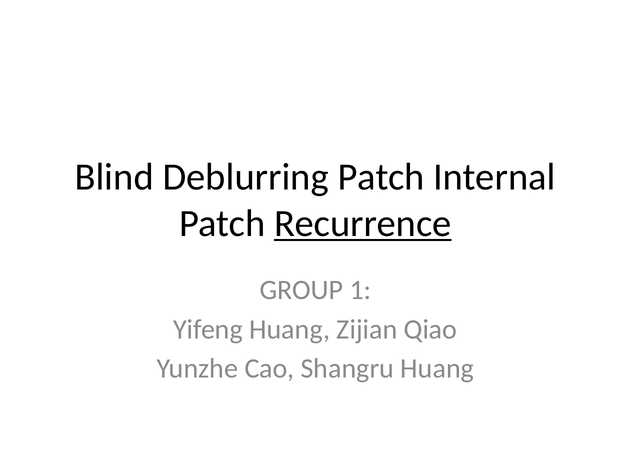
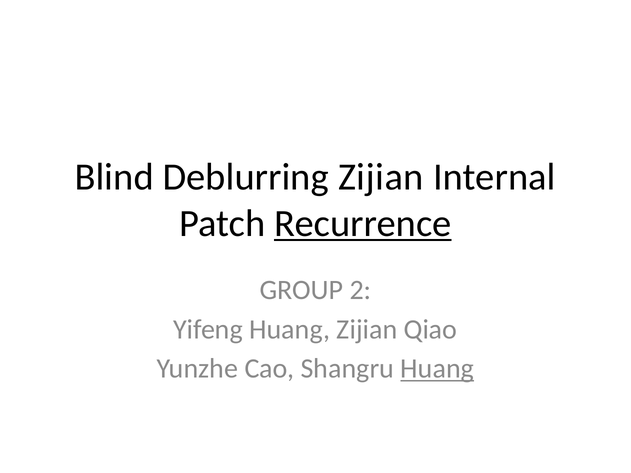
Deblurring Patch: Patch -> Zijian (381, 177)
1: 1 -> 2 (360, 290)
Huang underline: none -> present (437, 369)
